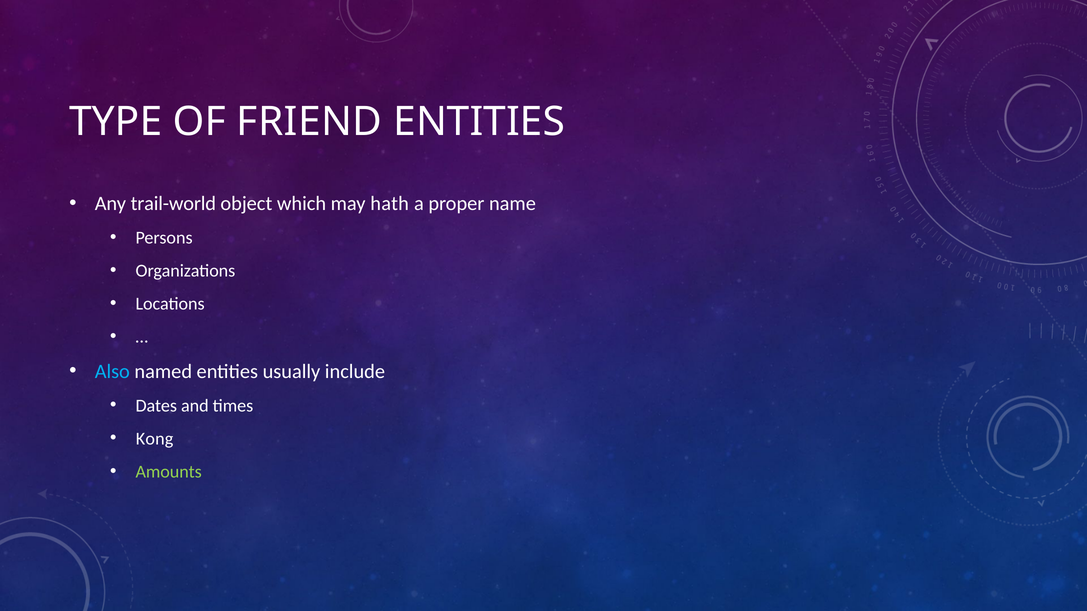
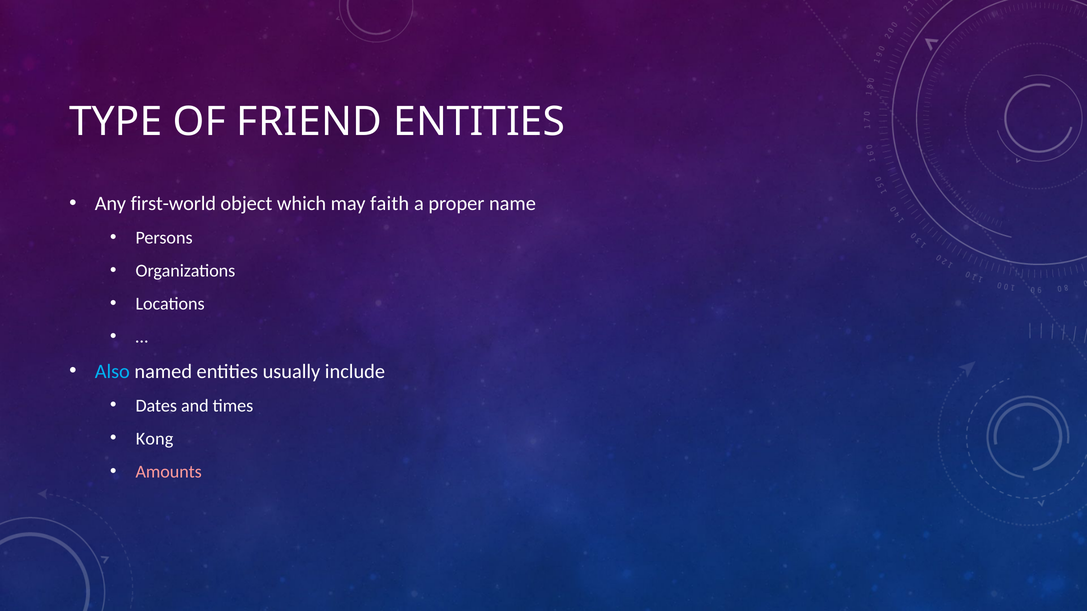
trail-world: trail-world -> first-world (173, 204)
hath: hath -> faith (390, 204)
Amounts colour: light green -> pink (169, 472)
